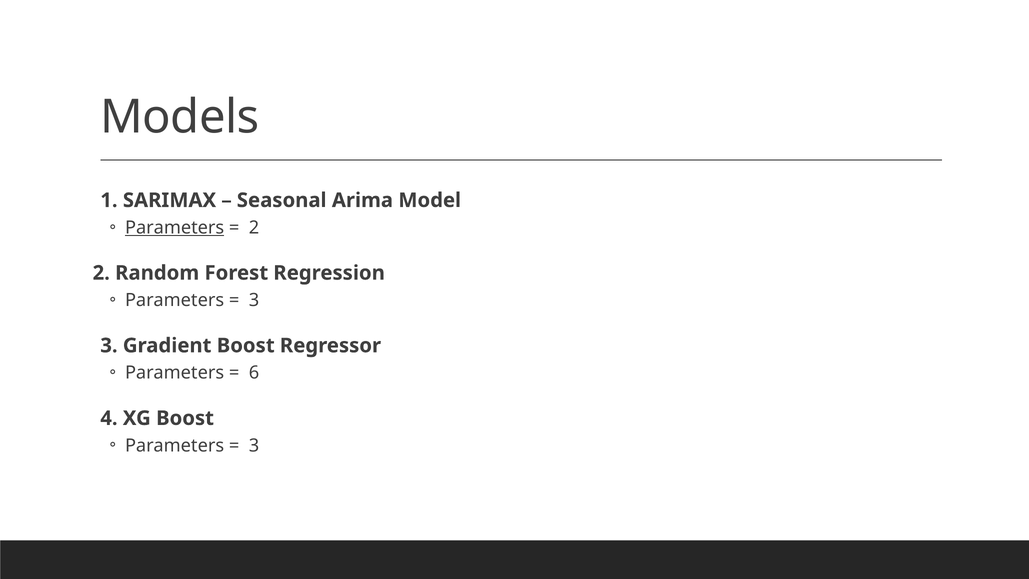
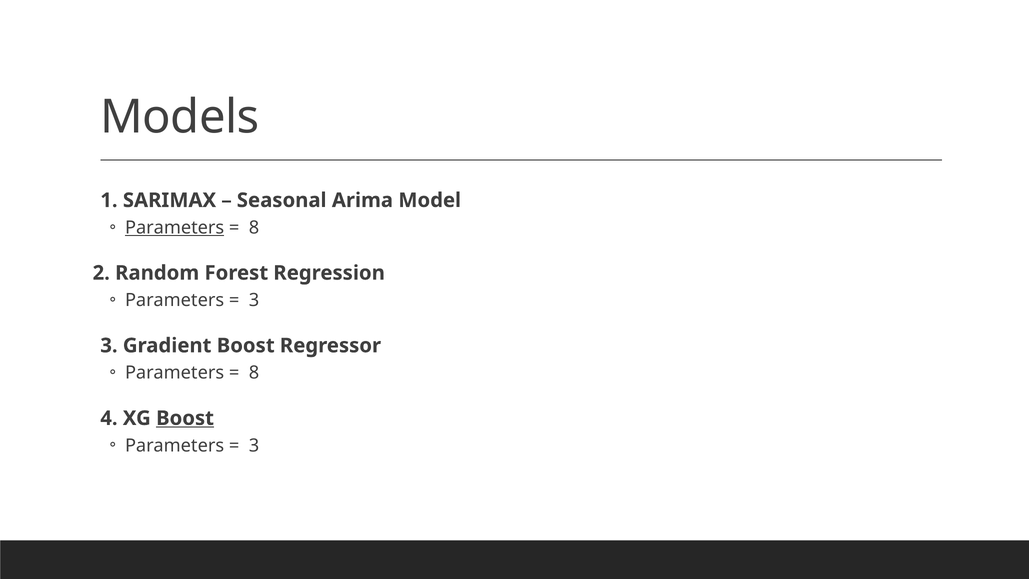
2: 2 -> 8 (254, 228)
6: 6 -> 8 (254, 373)
Boost underline: none -> present (185, 418)
